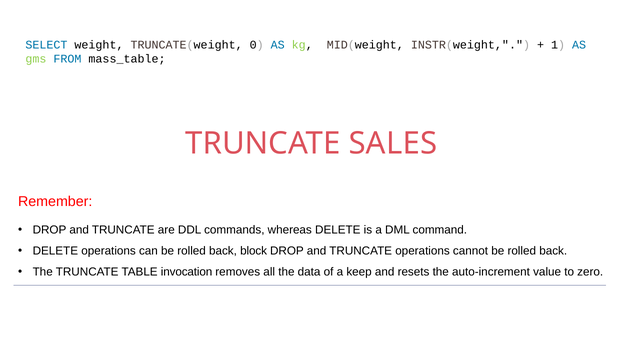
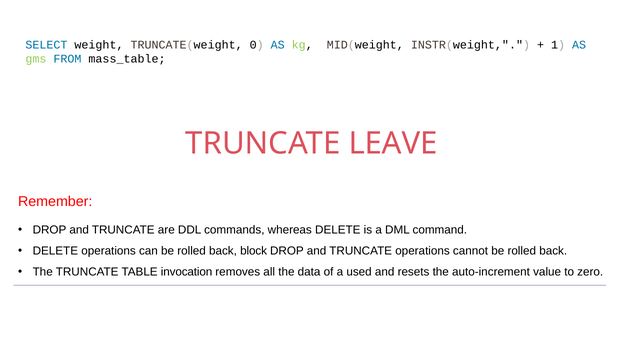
SALES: SALES -> LEAVE (393, 144)
keep: keep -> used (359, 272)
